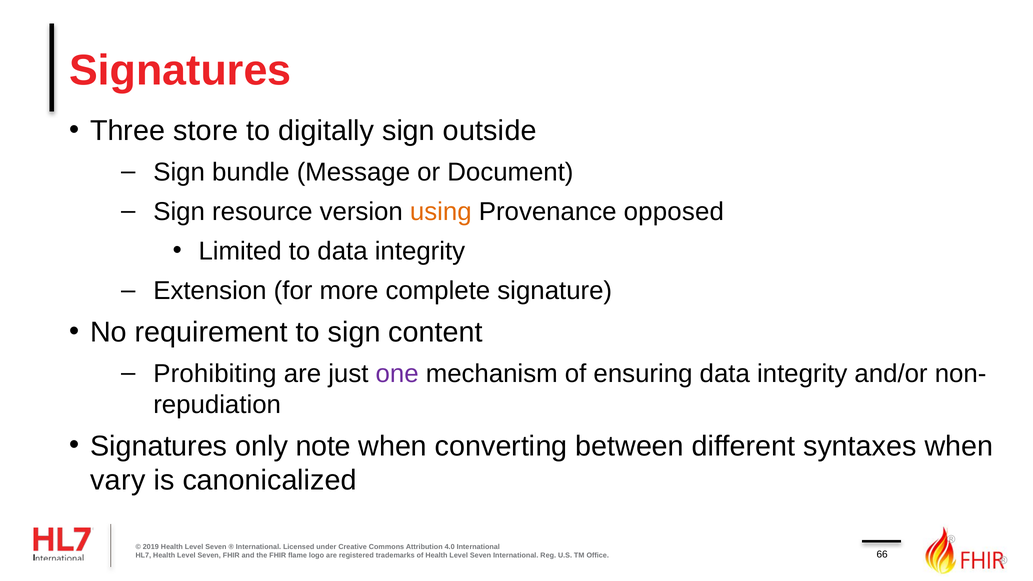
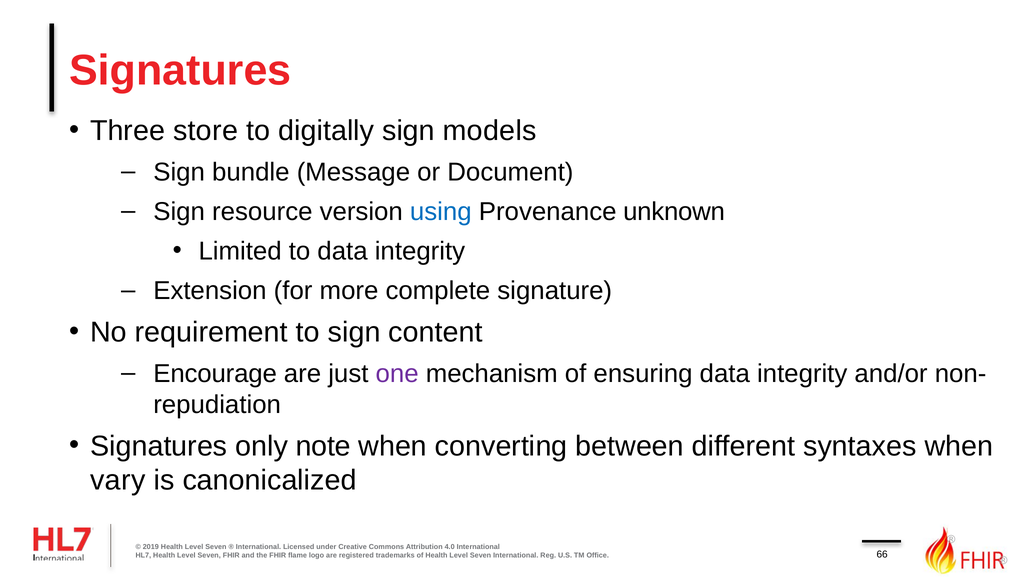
outside: outside -> models (490, 131)
using colour: orange -> blue (441, 212)
opposed: opposed -> unknown (674, 212)
Prohibiting: Prohibiting -> Encourage (215, 374)
